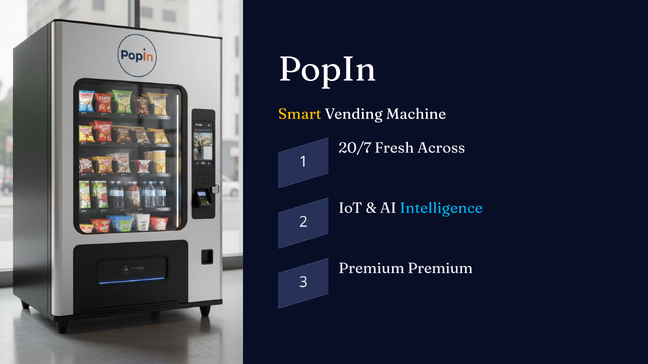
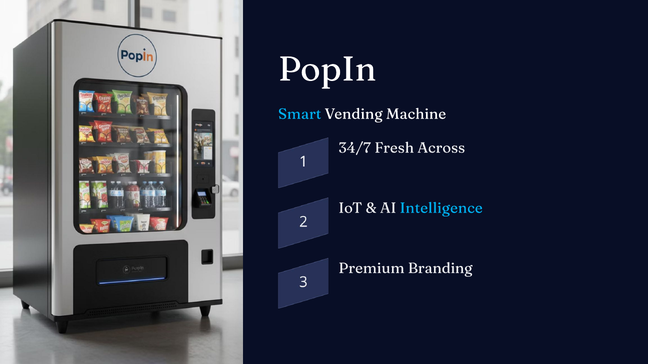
Smart colour: yellow -> light blue (300, 114)
20/7: 20/7 -> 34/7 (355, 148)
Premium Premium: Premium -> Branding (440, 269)
